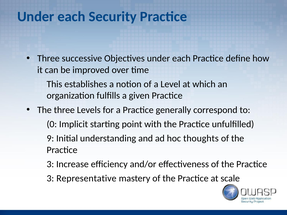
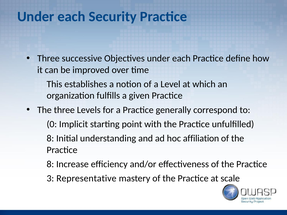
9: 9 -> 8 (50, 139)
thoughts: thoughts -> affiliation (201, 139)
3: 3 -> 8 (50, 164)
